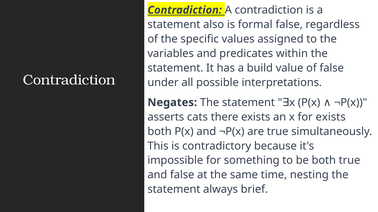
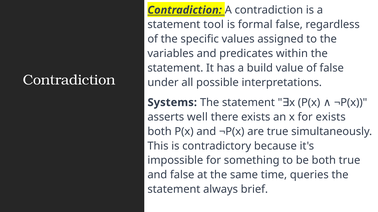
also: also -> tool (214, 25)
Negates: Negates -> Systems (172, 103)
cats: cats -> well (197, 117)
nesting: nesting -> queries (309, 175)
